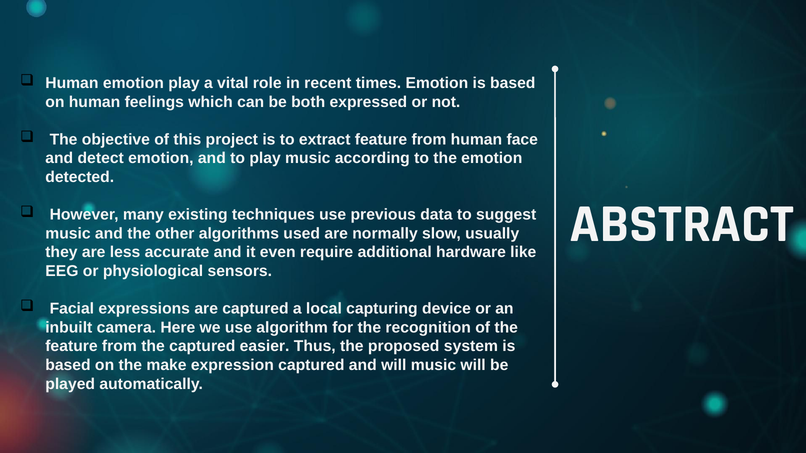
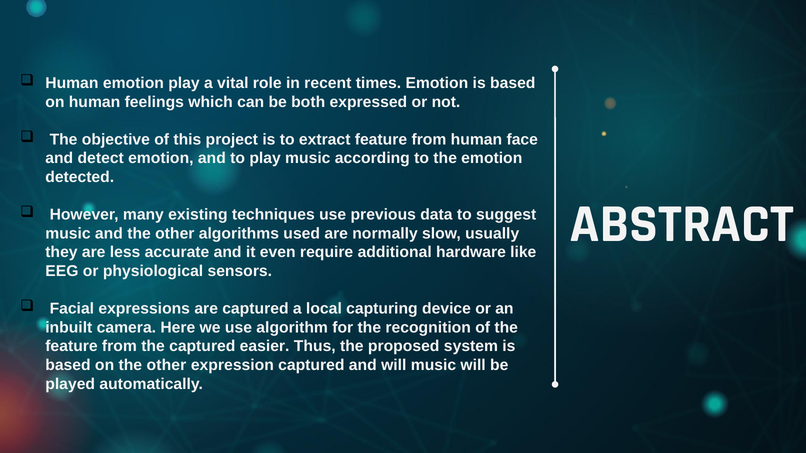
on the make: make -> other (166, 365)
